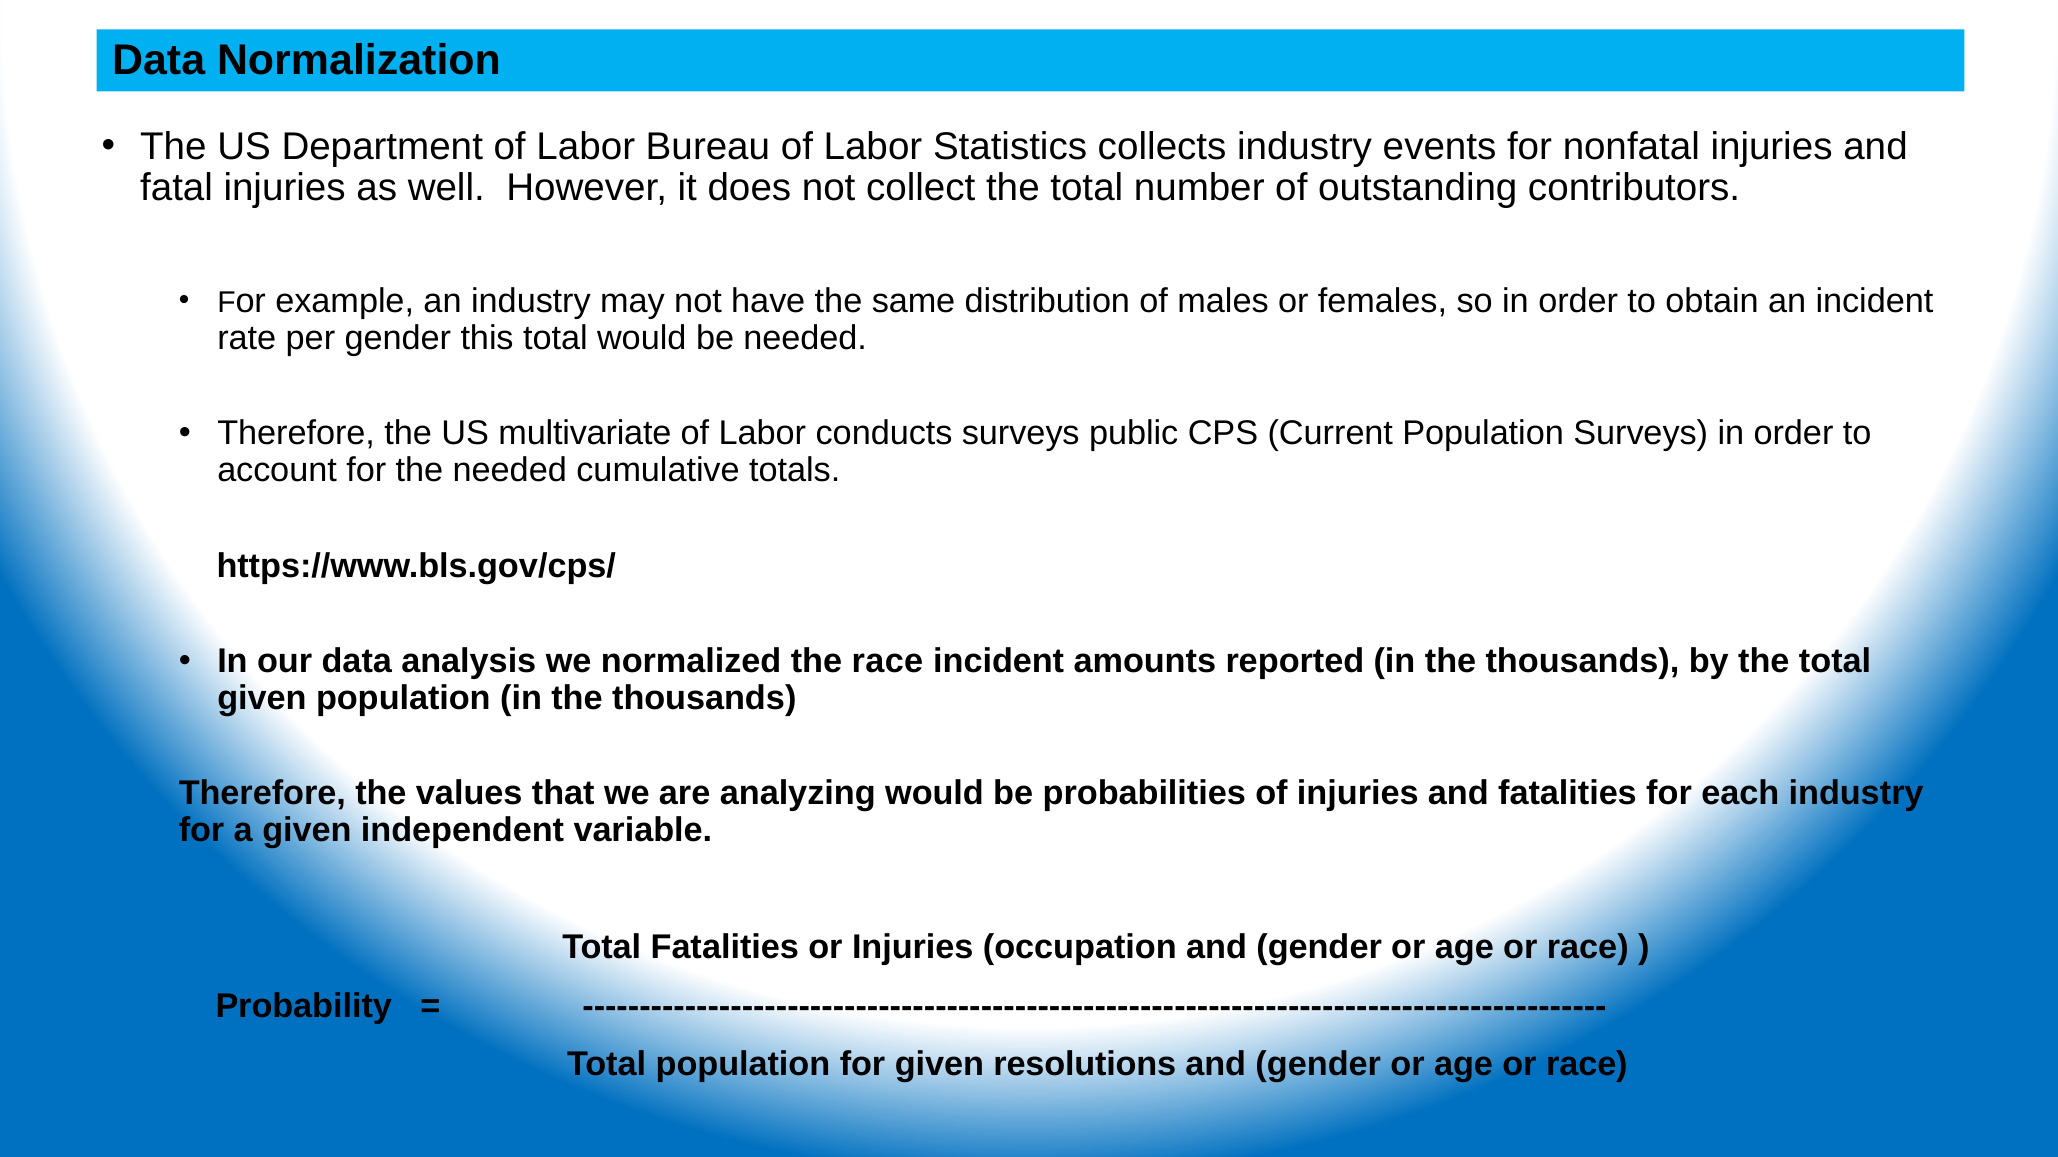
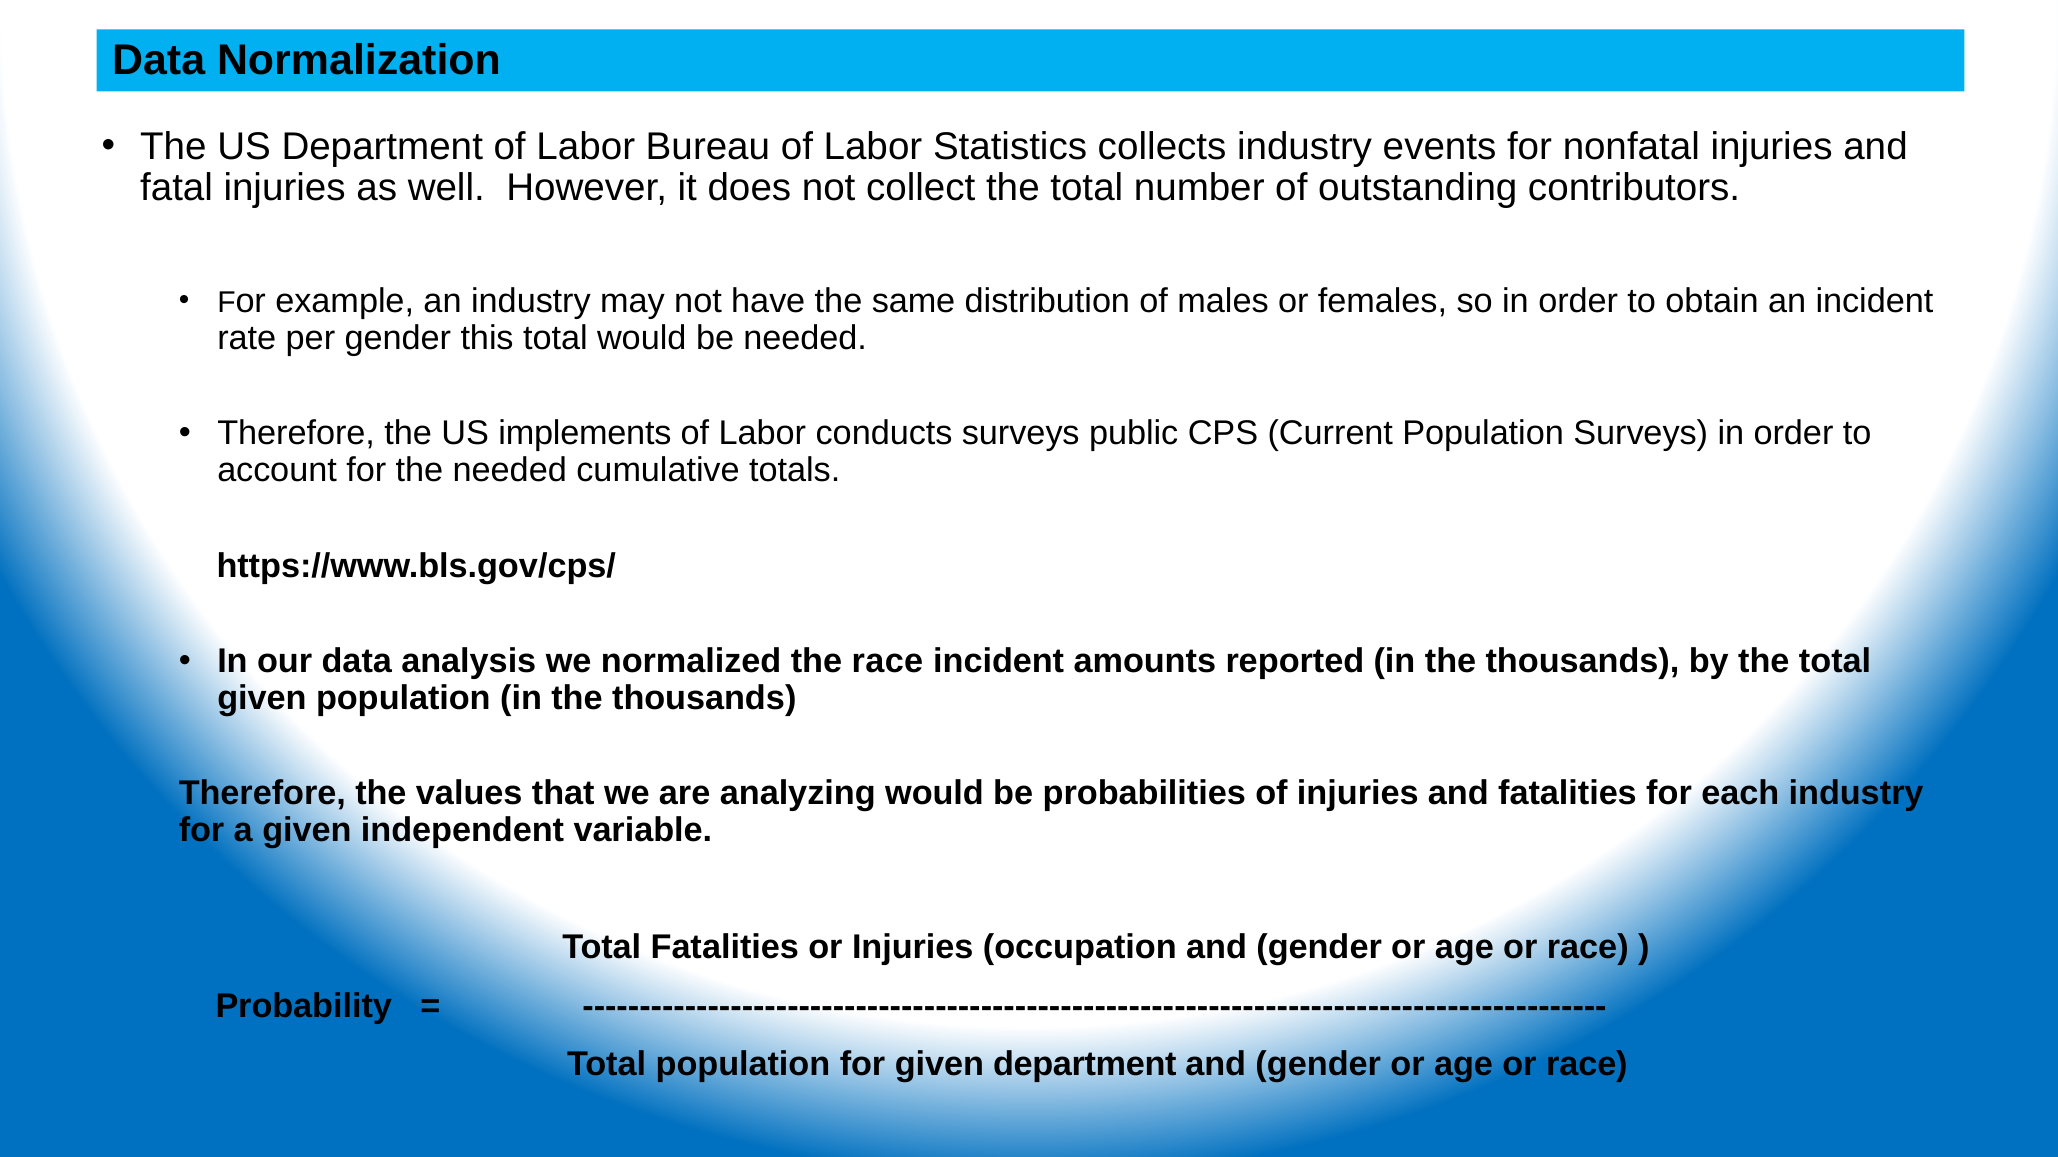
multivariate: multivariate -> implements (585, 434)
given resolutions: resolutions -> department (1085, 1065)
